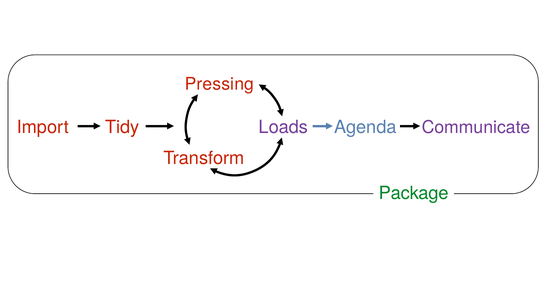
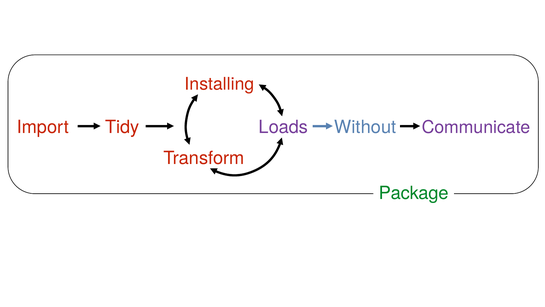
Pressing: Pressing -> Installing (219, 84)
Agenda: Agenda -> Without (365, 127)
